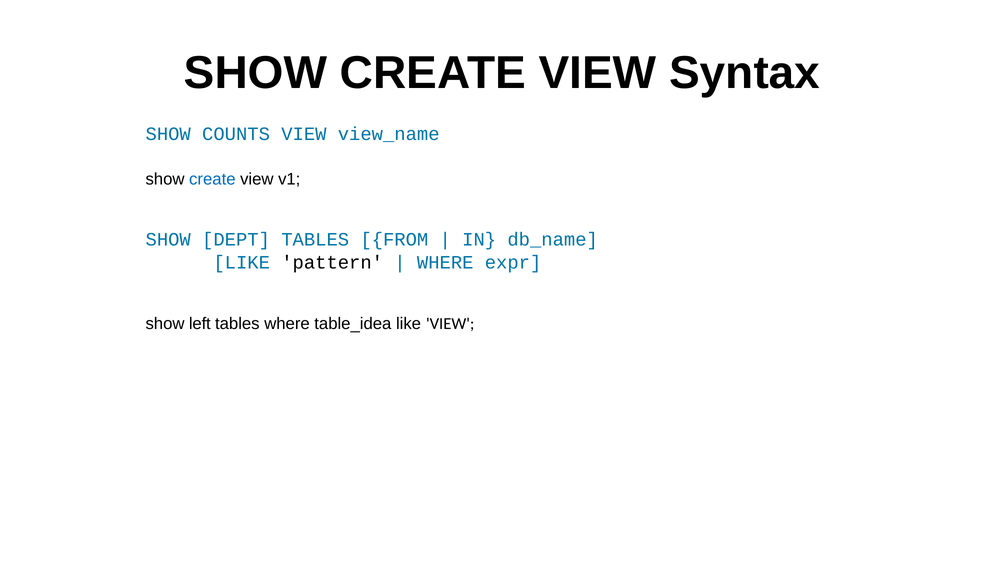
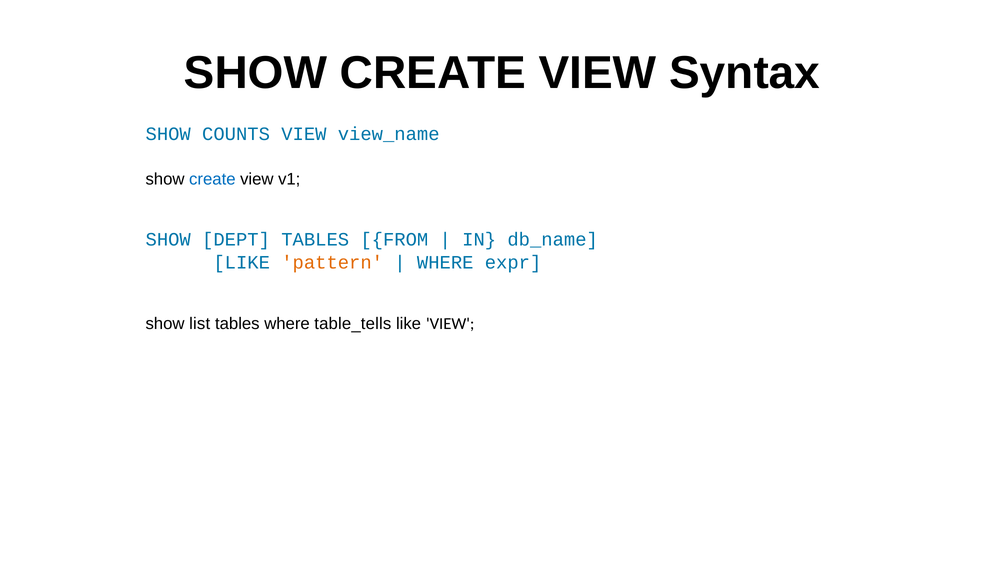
pattern colour: black -> orange (332, 262)
left: left -> list (200, 324)
table_idea: table_idea -> table_tells (353, 324)
